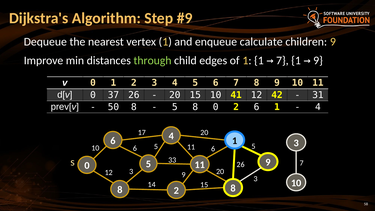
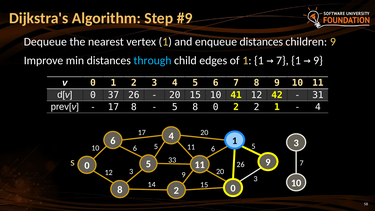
enqueue calculate: calculate -> distances (261, 42)
through colour: light green -> light blue (153, 61)
50: 50 -> 17 (113, 107)
0 2 6: 6 -> 2 (257, 107)
8: 8 -> 0 (233, 188)
